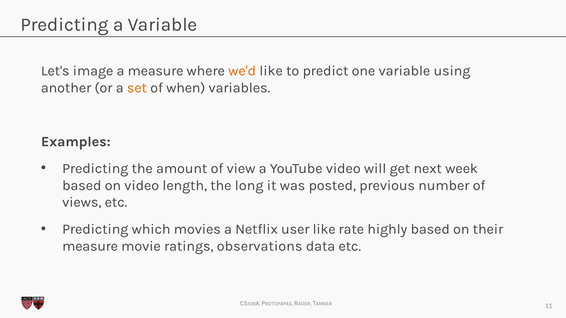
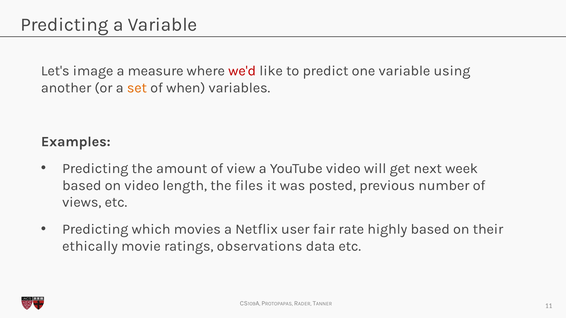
we'd colour: orange -> red (242, 71)
long: long -> files (249, 186)
user like: like -> fair (324, 229)
measure: measure -> ethically (90, 246)
